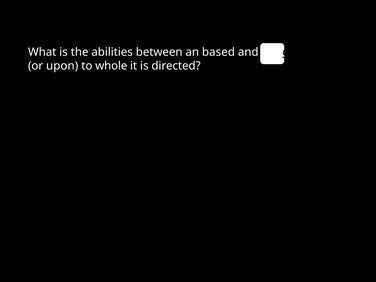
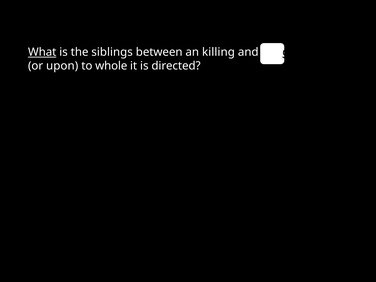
What underline: none -> present (42, 52)
abilities: abilities -> siblings (112, 52)
based: based -> killing (218, 52)
